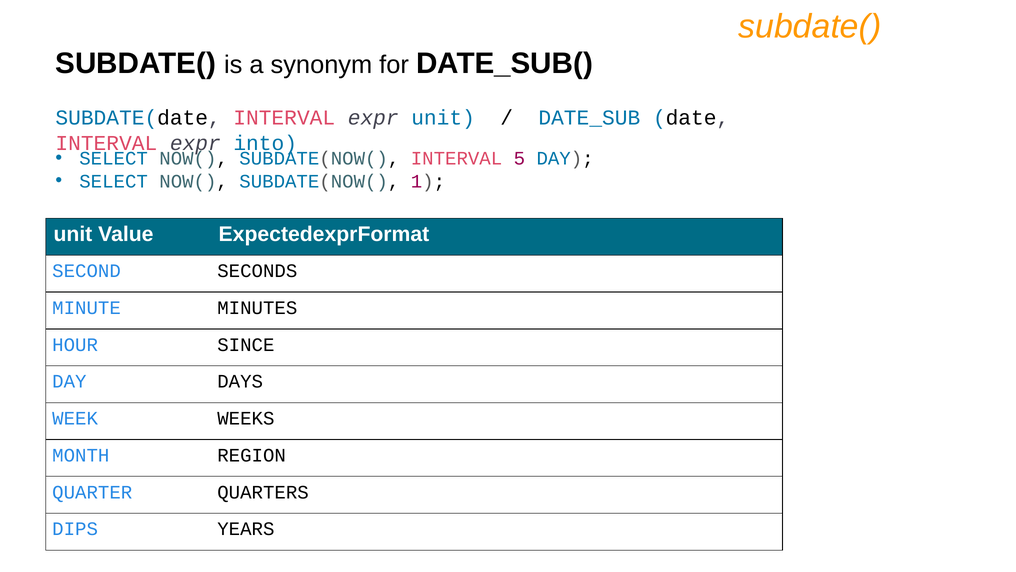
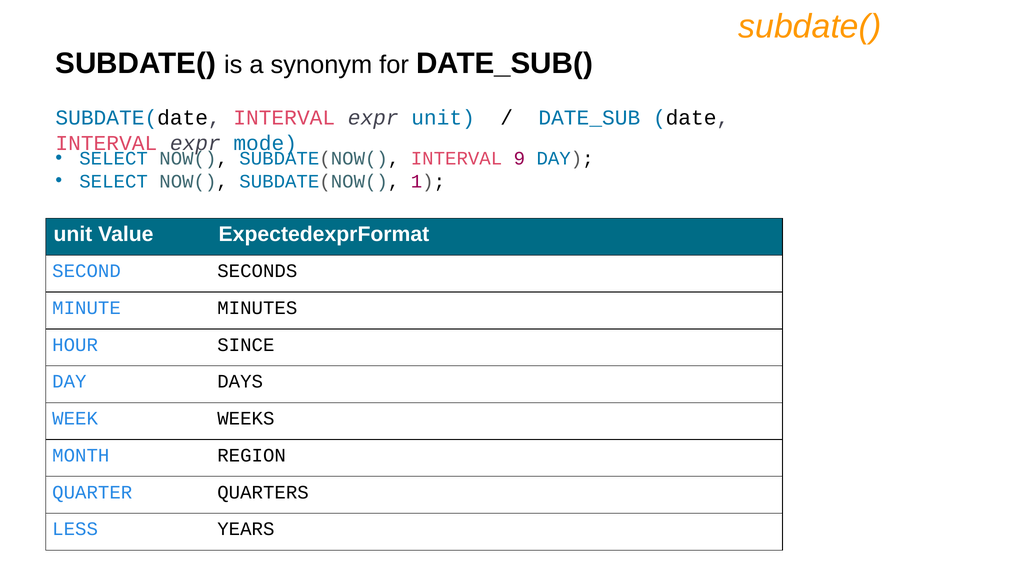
into: into -> mode (265, 143)
5: 5 -> 9 (519, 158)
DIPS: DIPS -> LESS (75, 529)
